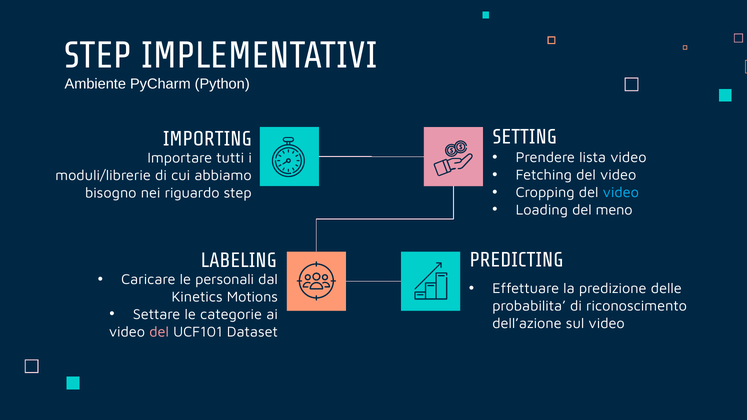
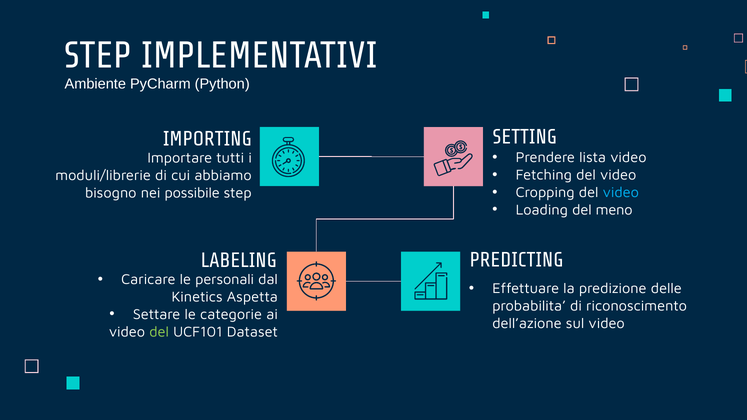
riguardo: riguardo -> possibile (192, 193)
Motions: Motions -> Aspetta (252, 297)
del colour: pink -> light green (159, 332)
